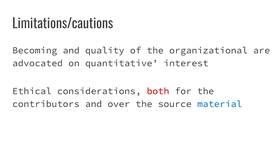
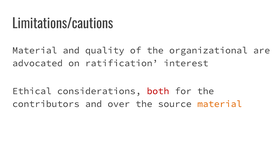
Becoming: Becoming -> Material (35, 50)
quantitative: quantitative -> ratification (122, 63)
material colour: blue -> orange (220, 104)
